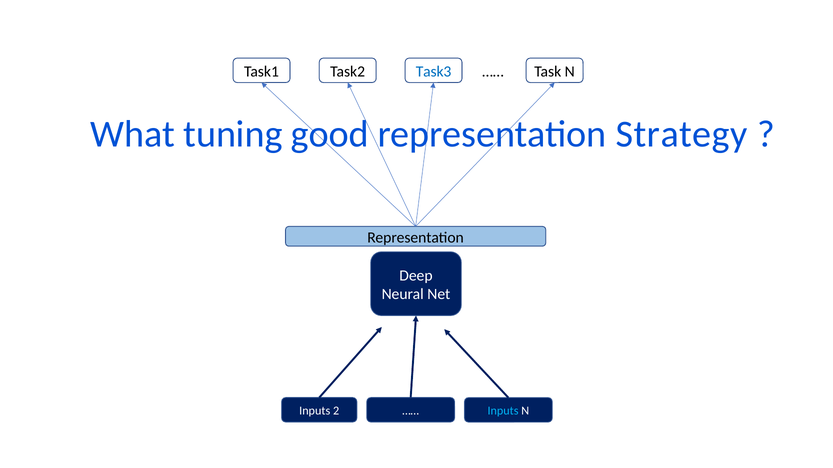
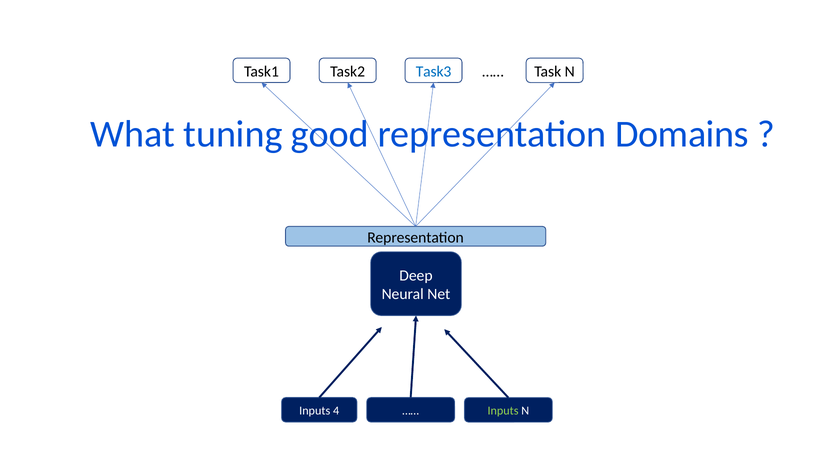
Strategy: Strategy -> Domains (682, 135)
2: 2 -> 4 (336, 411)
Inputs colour: light blue -> light green (503, 411)
